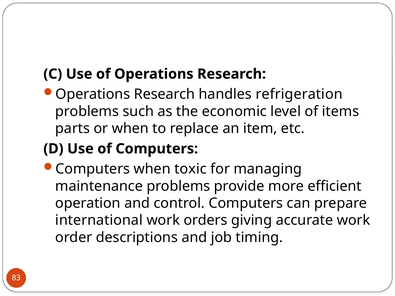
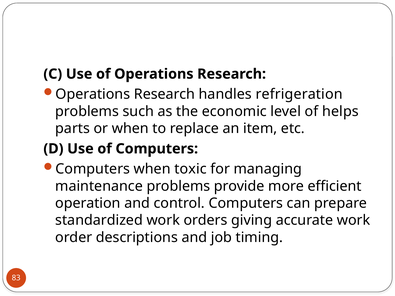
items: items -> helps (340, 111)
international: international -> standardized (99, 220)
